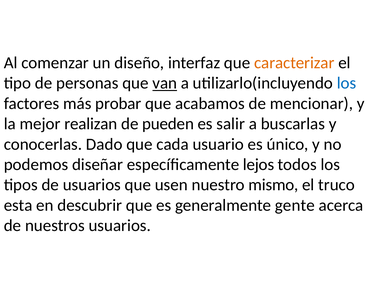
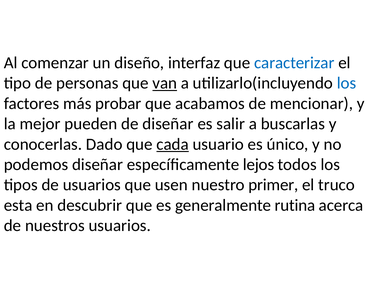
caracterizar colour: orange -> blue (294, 63)
realizan: realizan -> pueden (91, 124)
de pueden: pueden -> diseñar (168, 124)
cada underline: none -> present (173, 144)
mismo: mismo -> primer (273, 185)
gente: gente -> rutina (295, 206)
